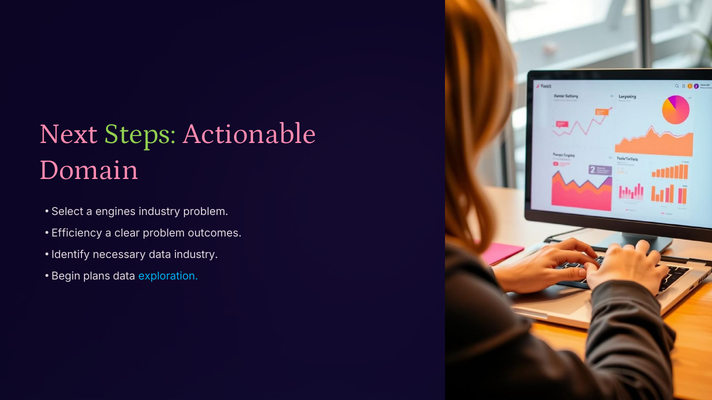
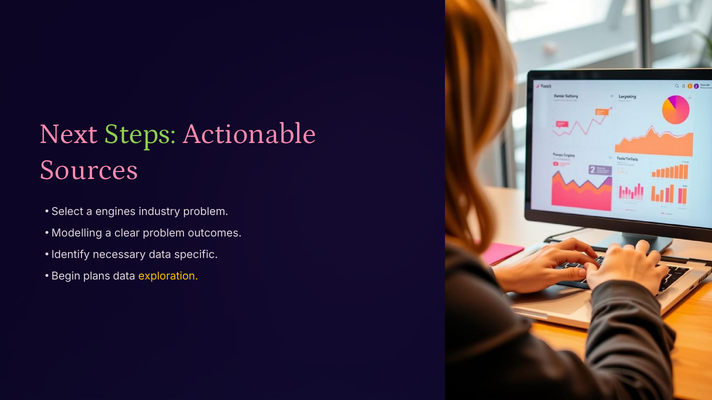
Domain: Domain -> Sources (89, 170)
Efficiency: Efficiency -> Modelling (77, 234)
data industry: industry -> specific (196, 255)
exploration colour: light blue -> yellow (168, 277)
